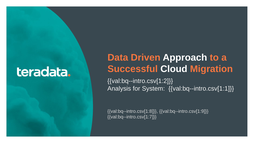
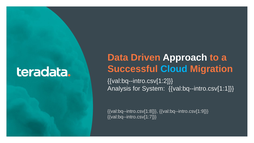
Cloud colour: white -> light blue (174, 69)
